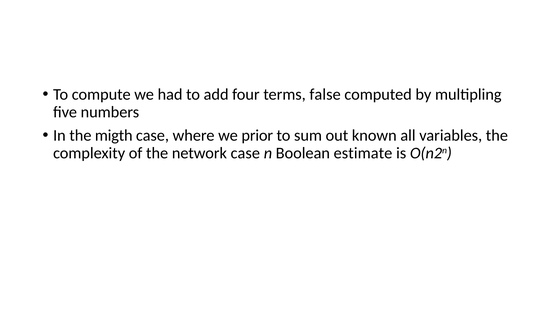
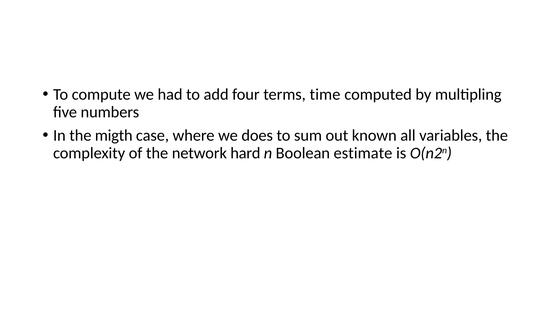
false: false -> time (325, 95)
prior: prior -> does (257, 136)
network case: case -> hard (245, 153)
